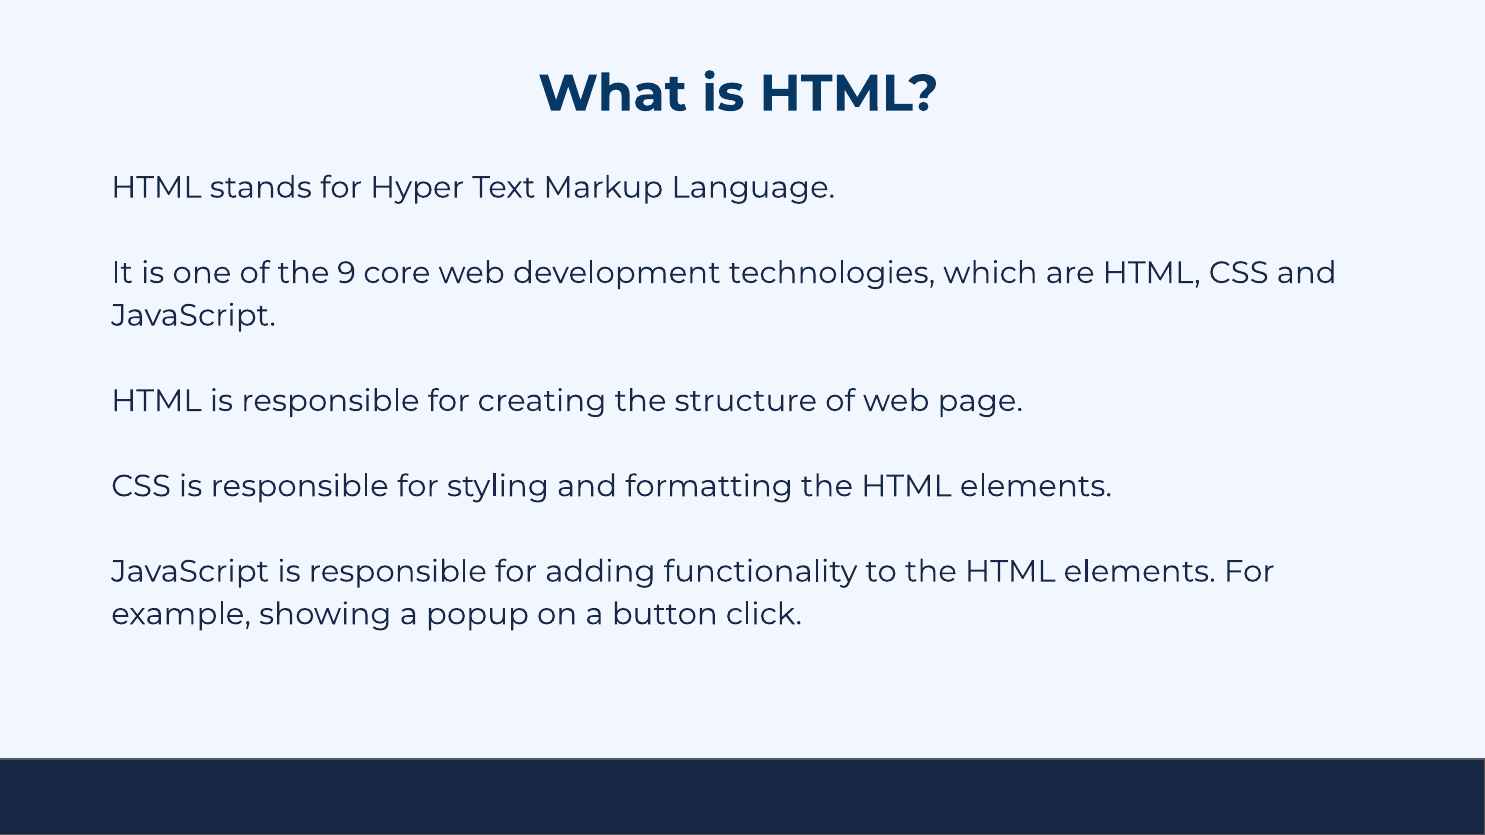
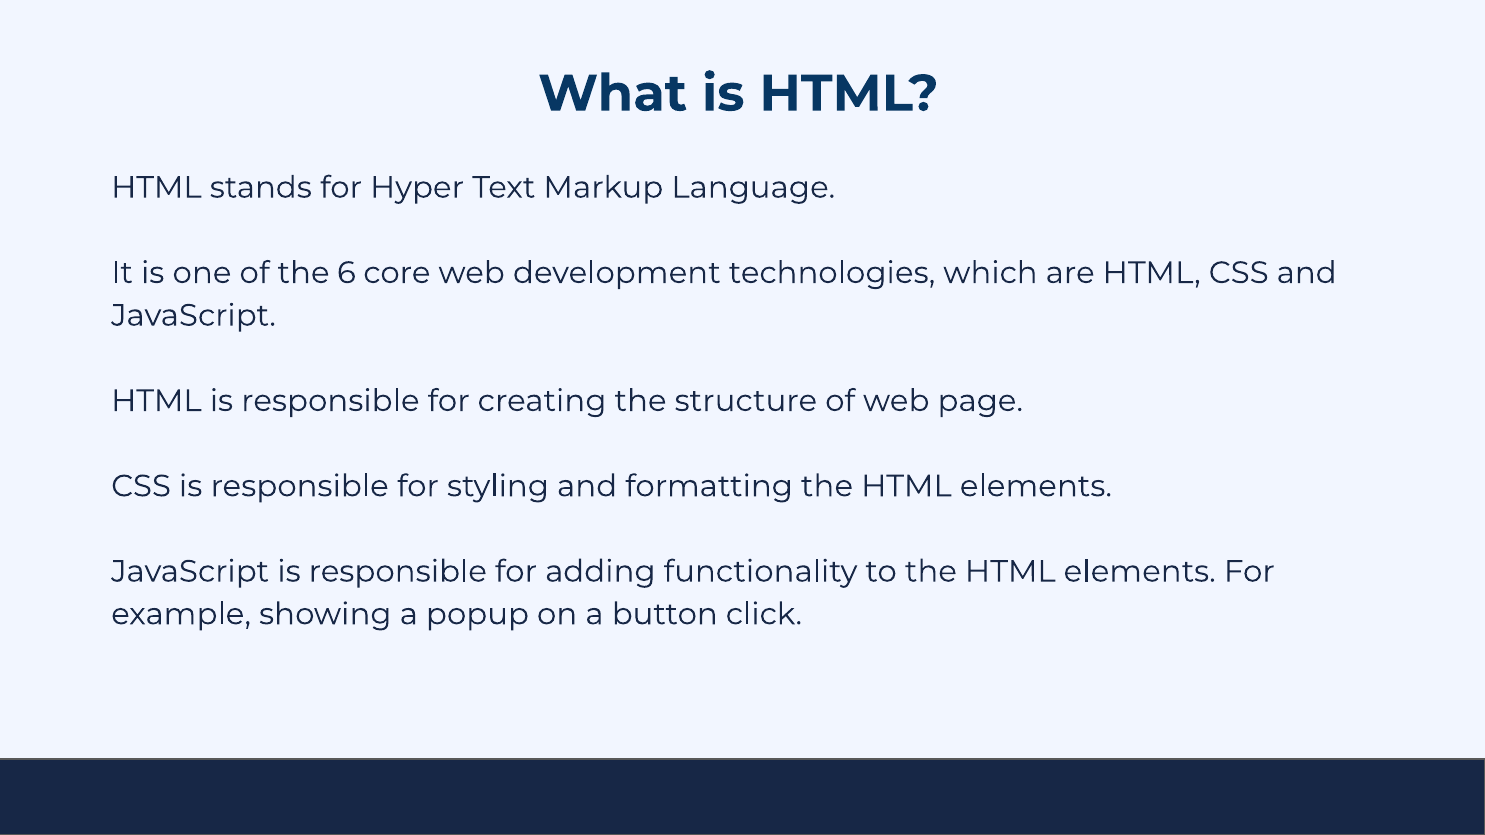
9: 9 -> 6 (346, 273)
